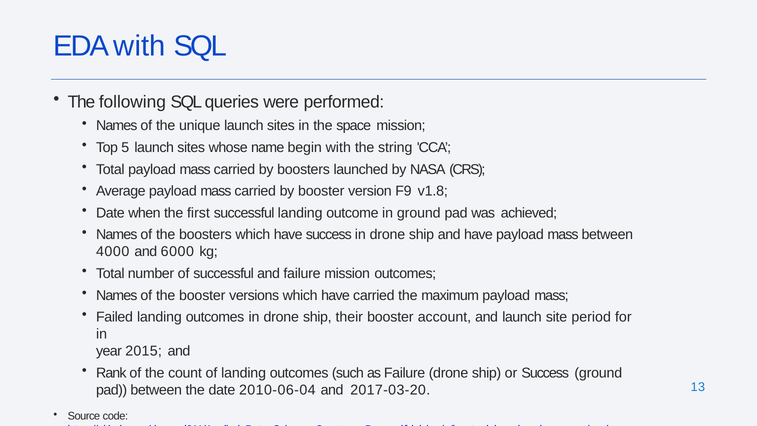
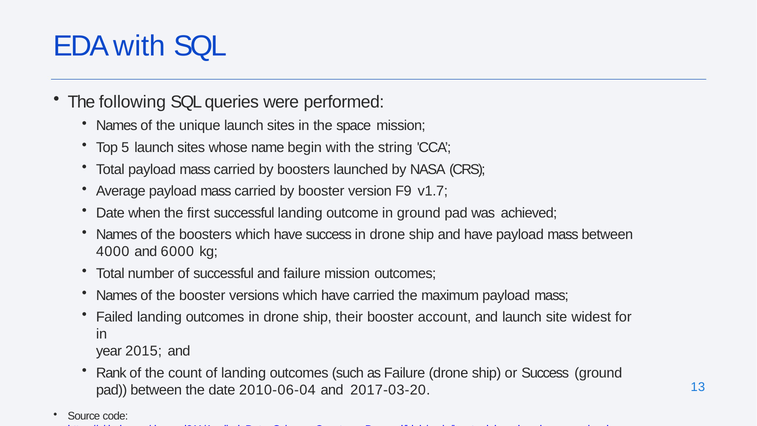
v1.8: v1.8 -> v1.7 (433, 191)
period: period -> widest (591, 317)
